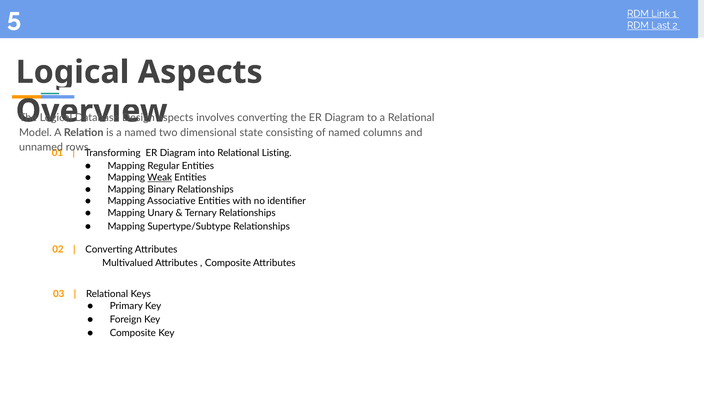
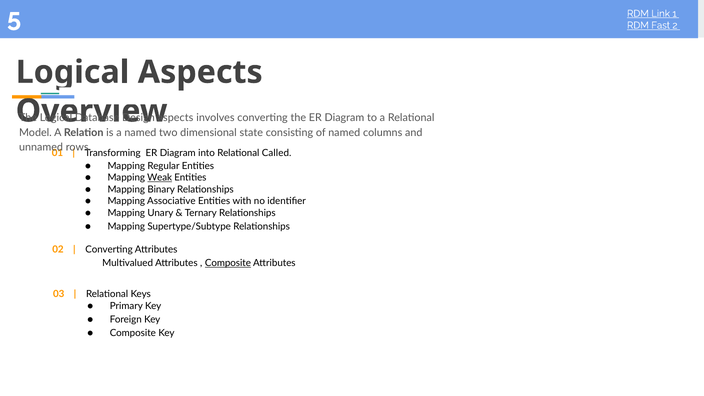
Last: Last -> Fast (661, 25)
Listing: Listing -> Called (277, 153)
Composite underline: none -> present (228, 263)
